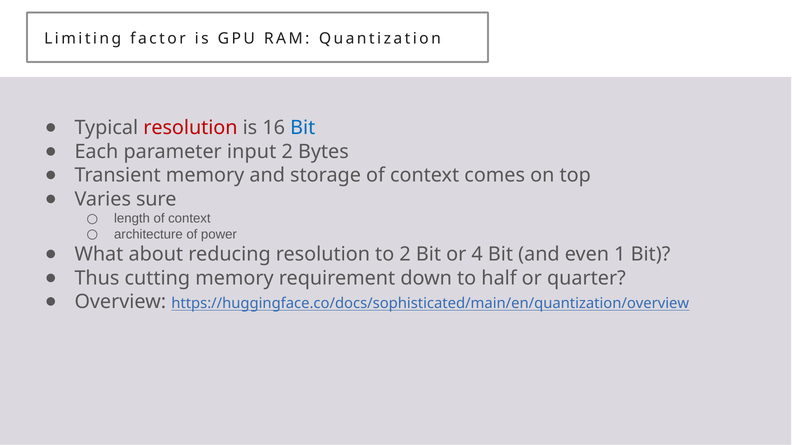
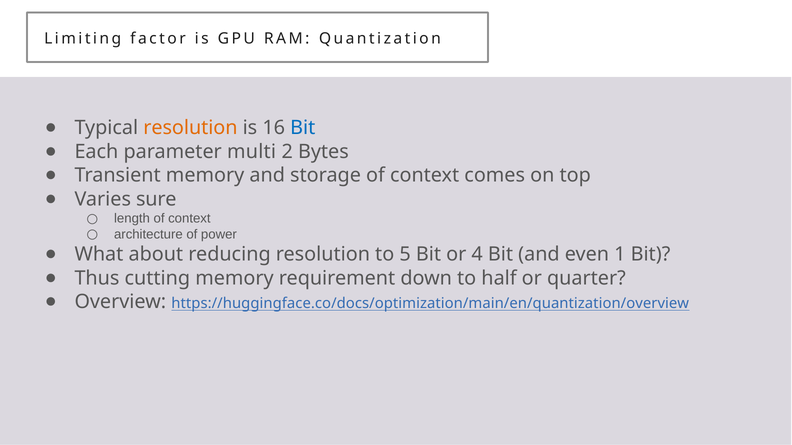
resolution colour: red -> orange (190, 128)
input: input -> multi (252, 152)
to 2: 2 -> 5 (405, 255)
https://huggingface.co/docs/sophisticated/main/en/quantization/overview: https://huggingface.co/docs/sophisticated/main/en/quantization/overview -> https://huggingface.co/docs/optimization/main/en/quantization/overview (430, 304)
